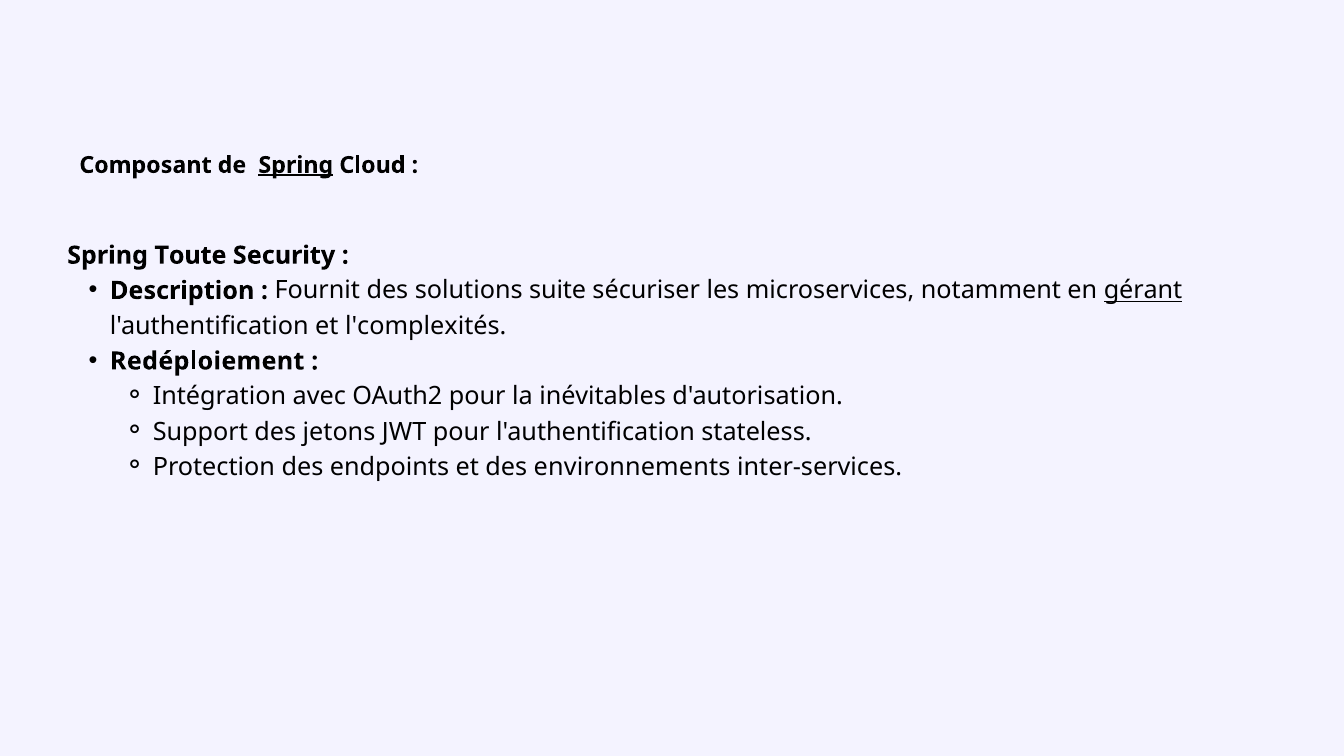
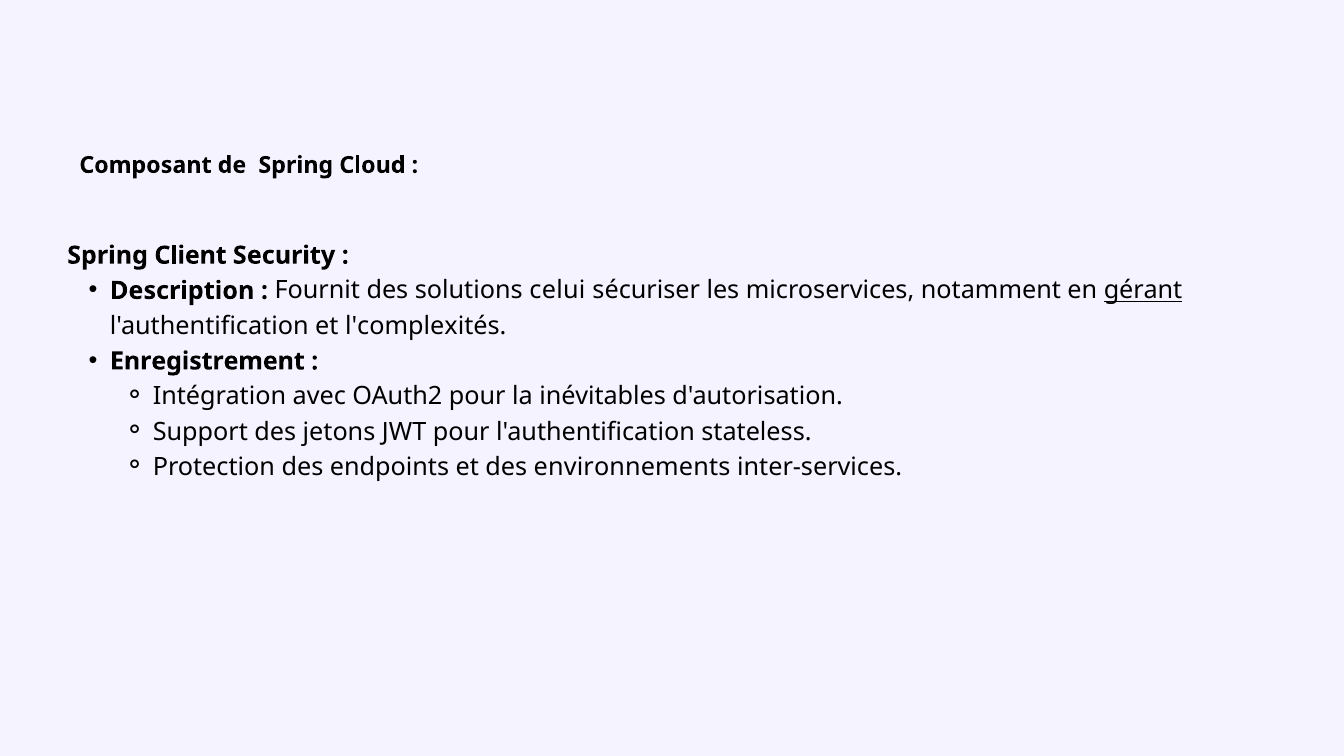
Spring underline: present -> none (296, 165)
Toute: Toute -> Client (190, 255)
suite: suite -> celui (557, 291)
Redéploiement: Redéploiement -> Enregistrement (207, 361)
